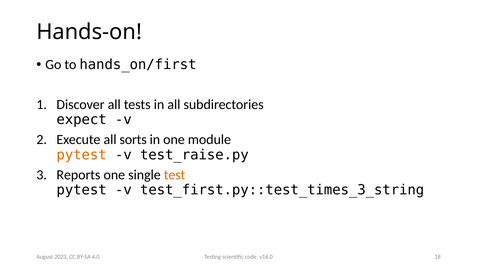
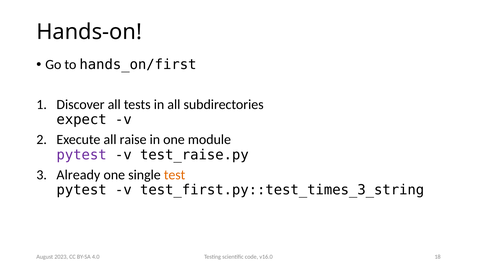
sorts: sorts -> raise (133, 139)
pytest colour: orange -> purple (82, 154)
Reports: Reports -> Already (78, 174)
